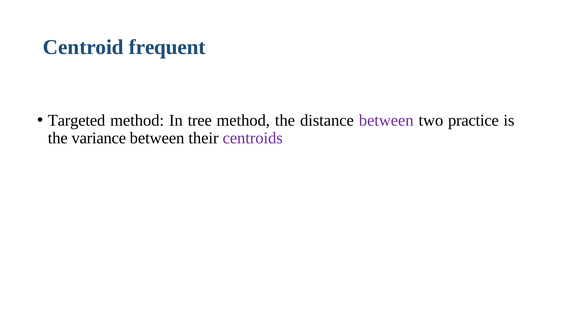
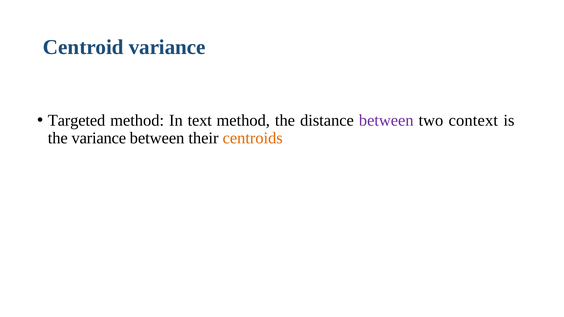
Centroid frequent: frequent -> variance (167, 47)
tree: tree -> text (200, 121)
practice: practice -> context (473, 121)
centroids colour: purple -> orange (253, 138)
